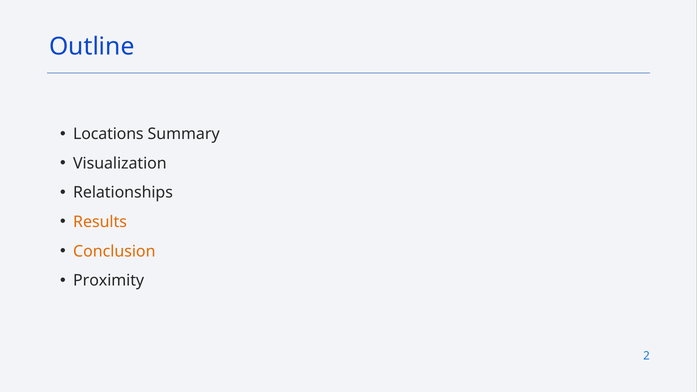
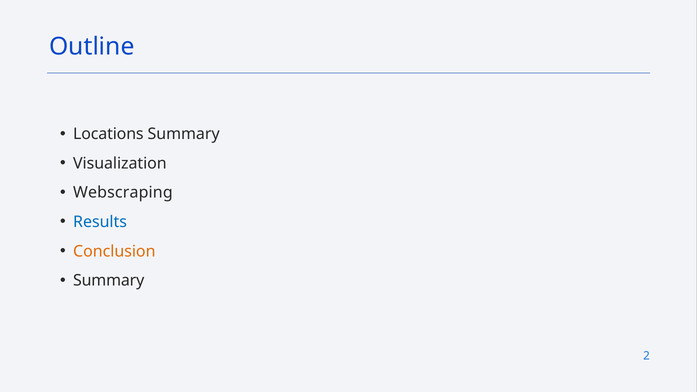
Relationships: Relationships -> Webscraping (123, 193)
Results colour: orange -> blue (100, 222)
Proximity: Proximity -> Summary (109, 281)
